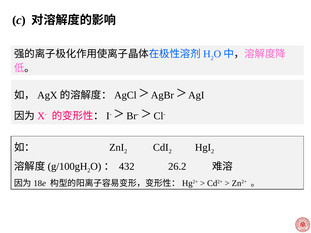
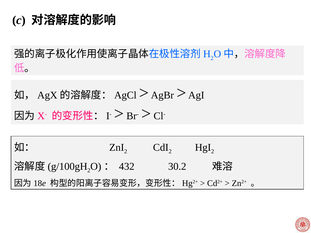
26.2: 26.2 -> 30.2 (177, 167)
